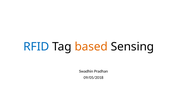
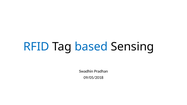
based colour: orange -> blue (91, 47)
